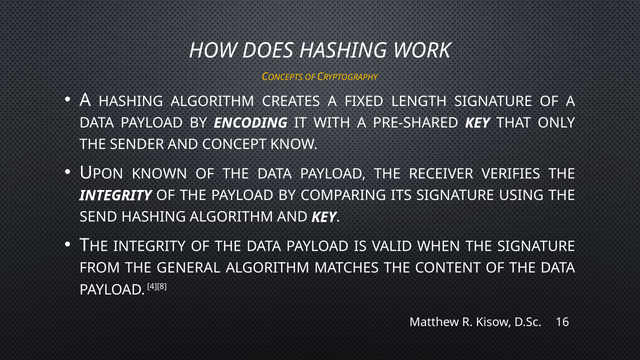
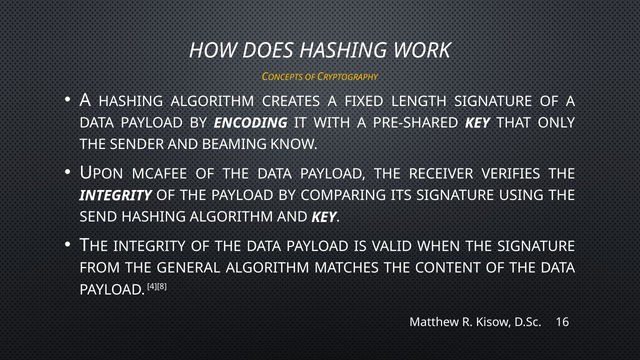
CONCEPT: CONCEPT -> BEAMING (234, 145)
KNOWN: KNOWN -> MCAFEE (159, 174)
